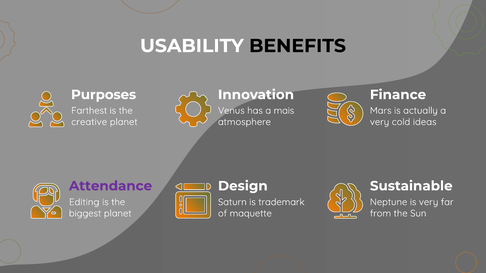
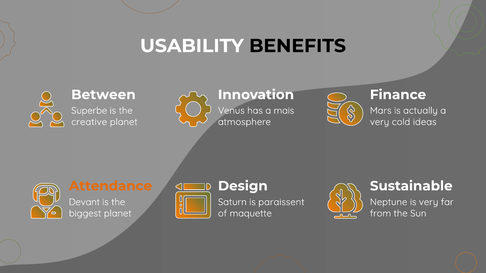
Purposes: Purposes -> Between (103, 95)
Farthest: Farthest -> Superbe (89, 111)
Attendance colour: purple -> orange (111, 186)
Editing: Editing -> Devant (84, 202)
trademark: trademark -> paraissent (281, 202)
